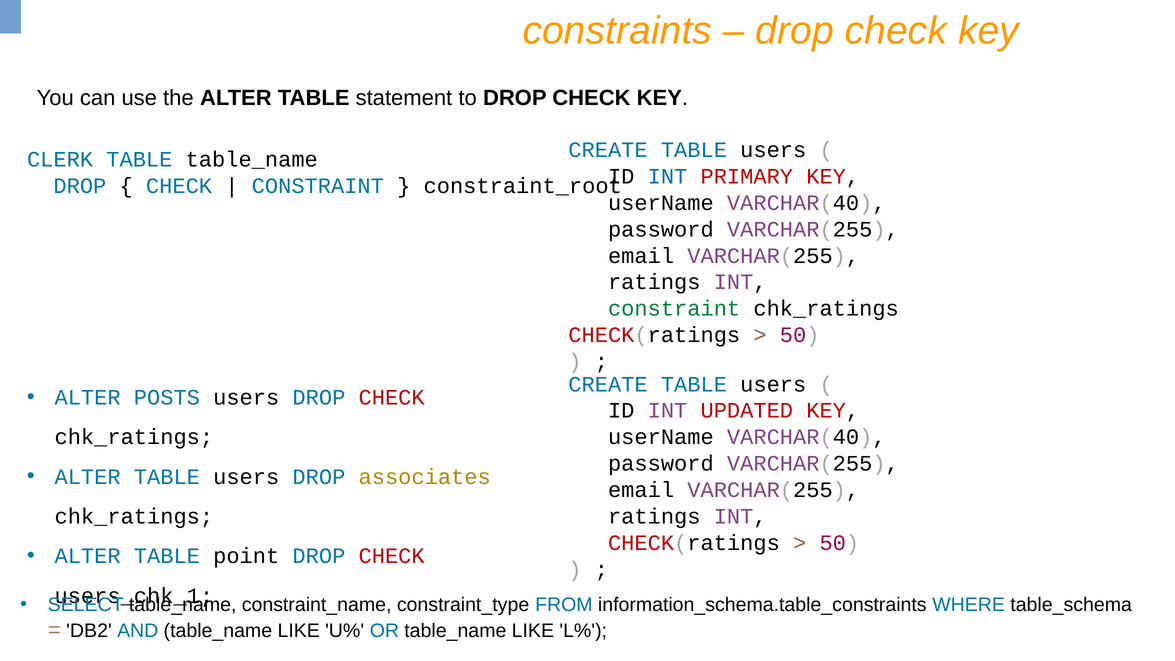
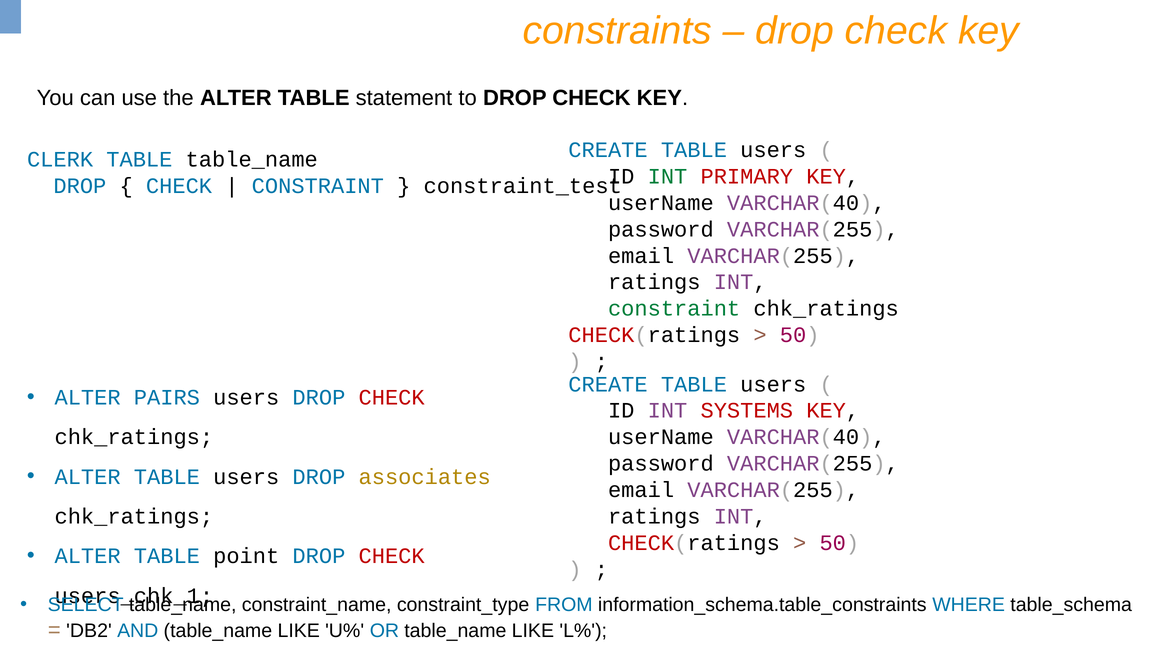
INT colour: blue -> green (668, 176)
constraint_root: constraint_root -> constraint_test (523, 186)
POSTS: POSTS -> PAIRS (167, 397)
UPDATED: UPDATED -> SYSTEMS (747, 411)
